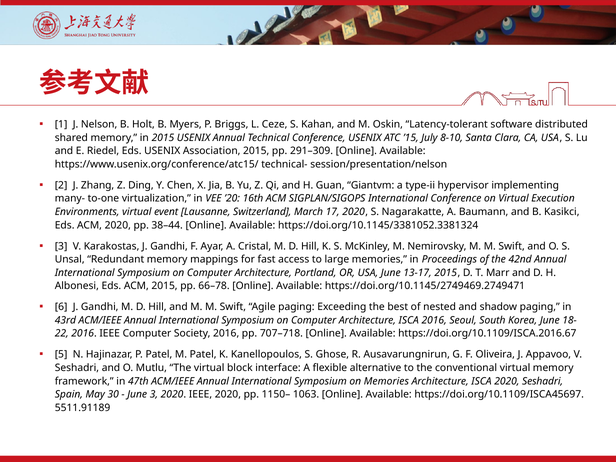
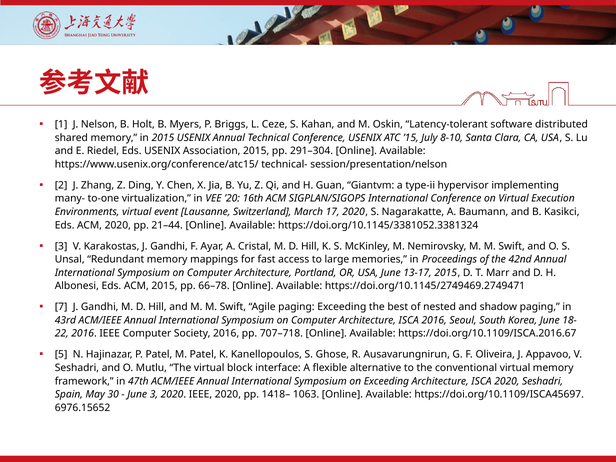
291–309: 291–309 -> 291–304 (312, 151)
38–44: 38–44 -> 21–44 (167, 225)
6: 6 -> 7 (61, 307)
on Memories: Memories -> Exceeding (386, 381)
1150–: 1150– -> 1418– (276, 394)
5511.91189: 5511.91189 -> 6976.15652 (83, 408)
